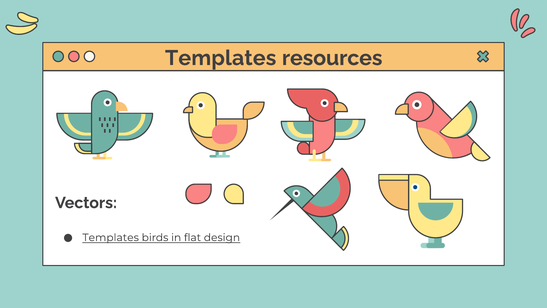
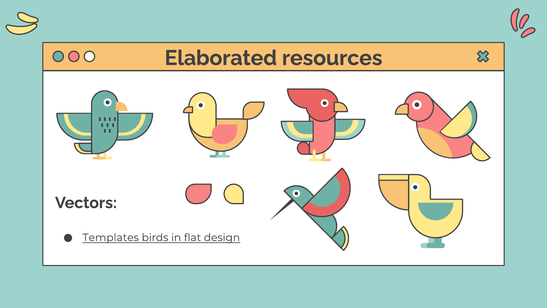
Templates: Templates -> Elaborated (221, 58)
